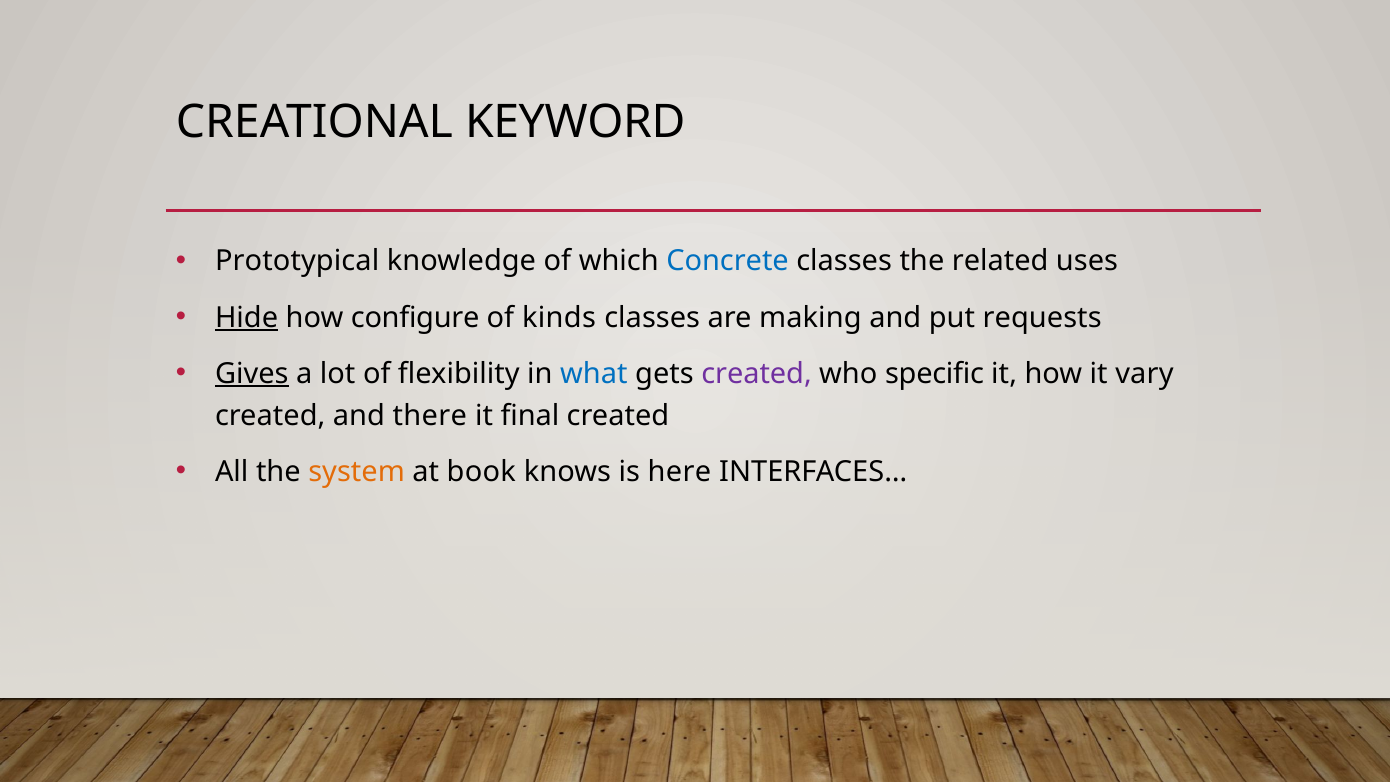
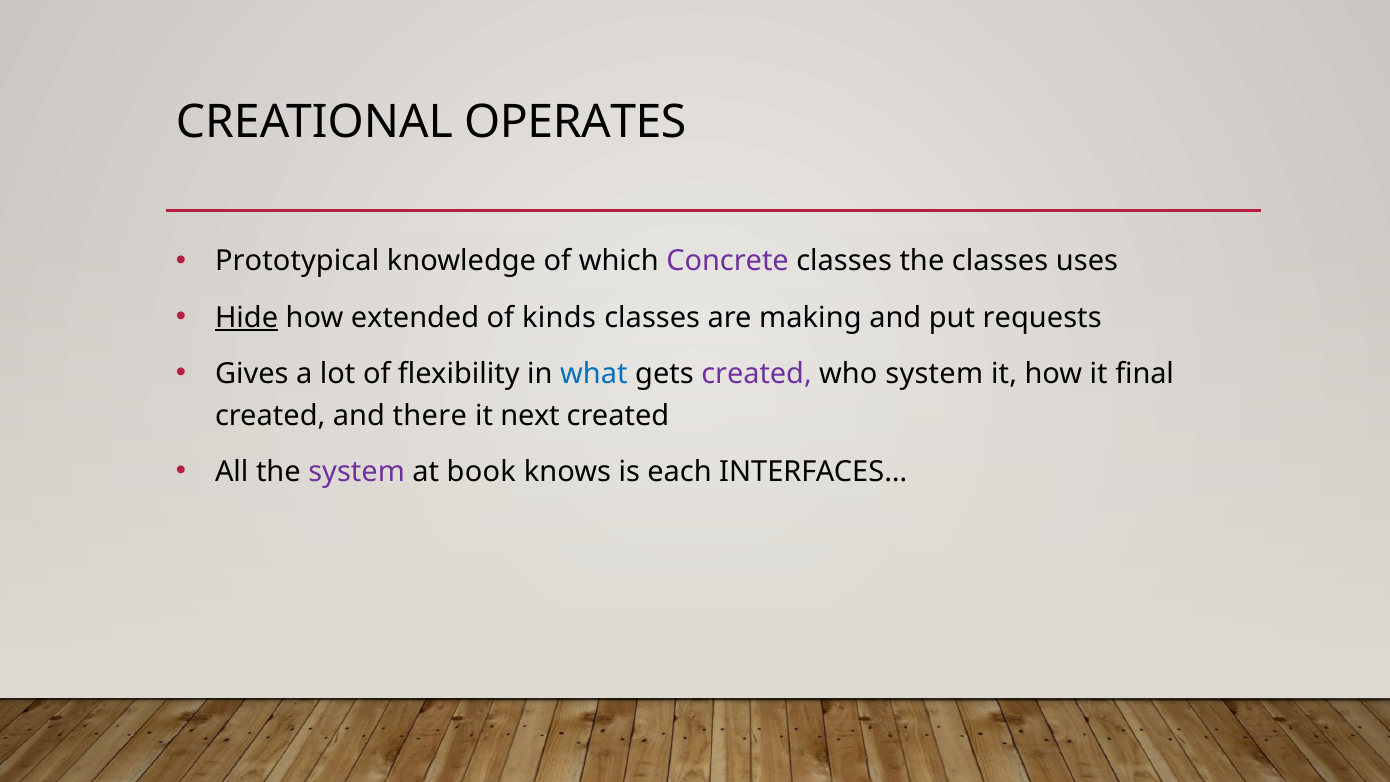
KEYWORD: KEYWORD -> OPERATES (575, 122)
Concrete colour: blue -> purple (728, 261)
the related: related -> classes (1000, 261)
configure: configure -> extended (415, 318)
Gives underline: present -> none (252, 374)
who specific: specific -> system (934, 374)
vary: vary -> final (1145, 374)
final: final -> next (530, 415)
system colour: orange -> purple (357, 472)
here: here -> each (680, 472)
